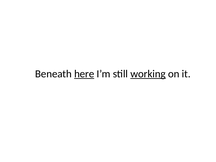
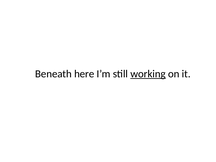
here underline: present -> none (84, 74)
